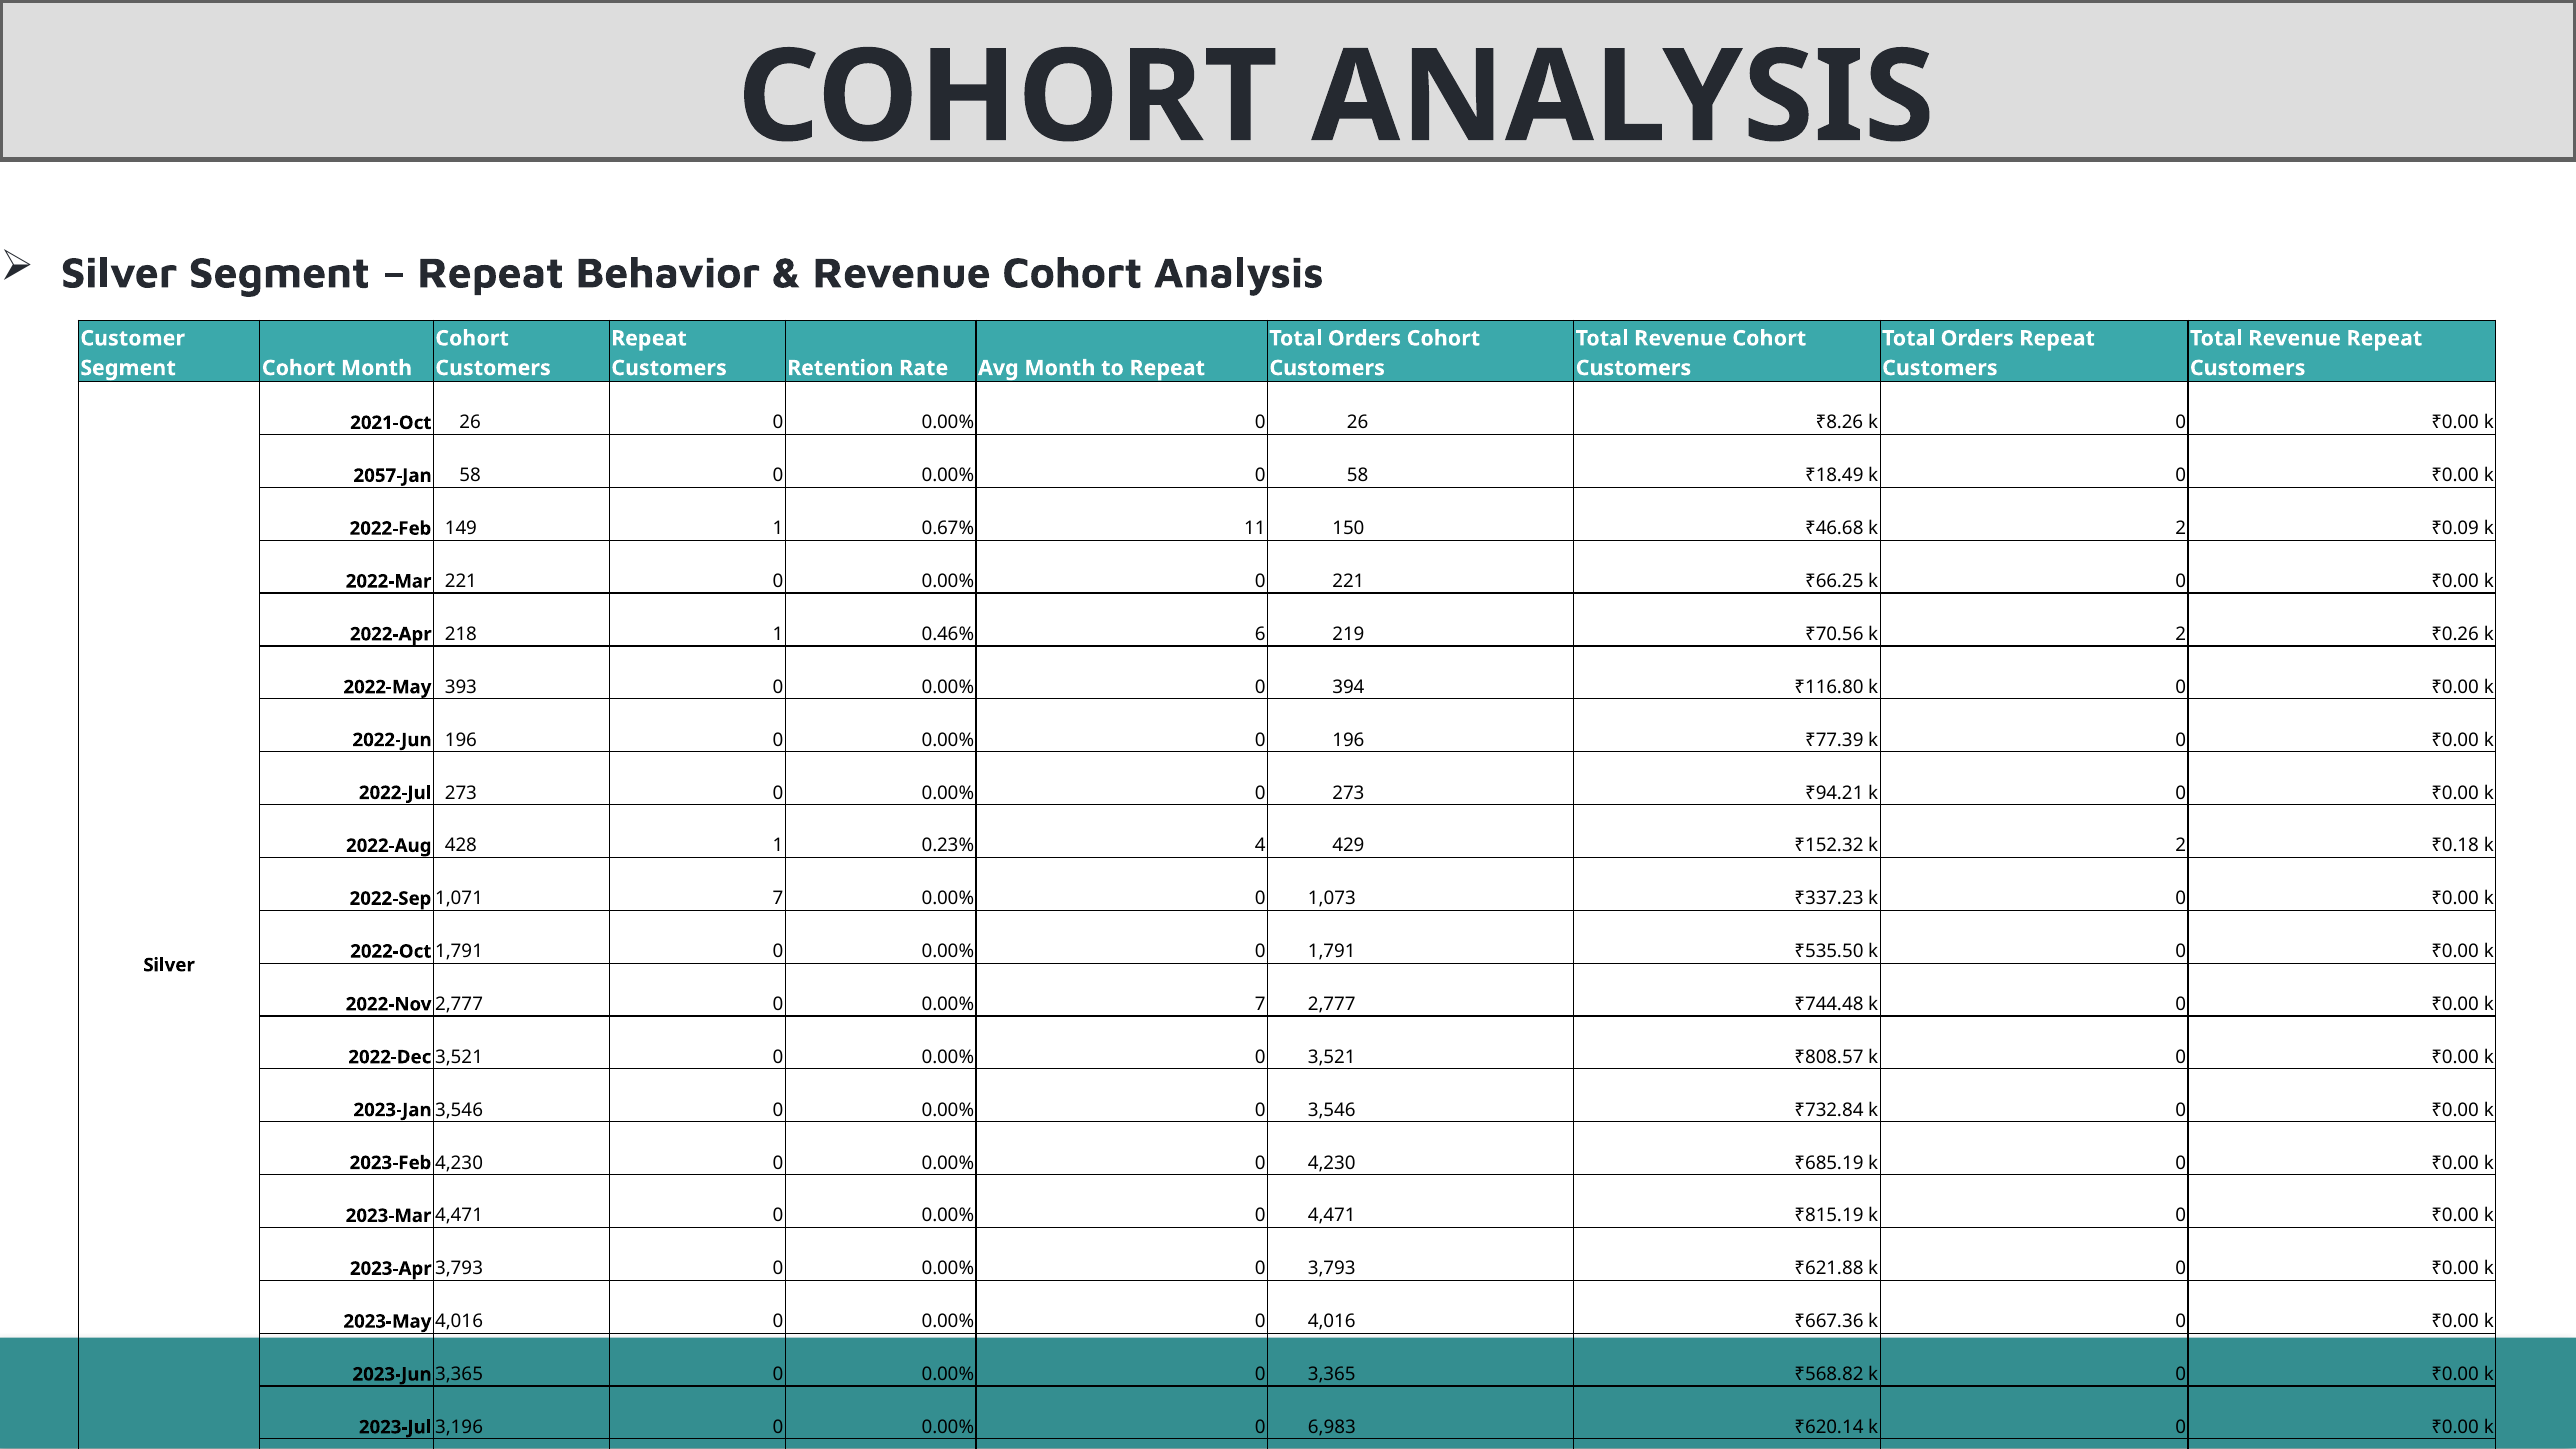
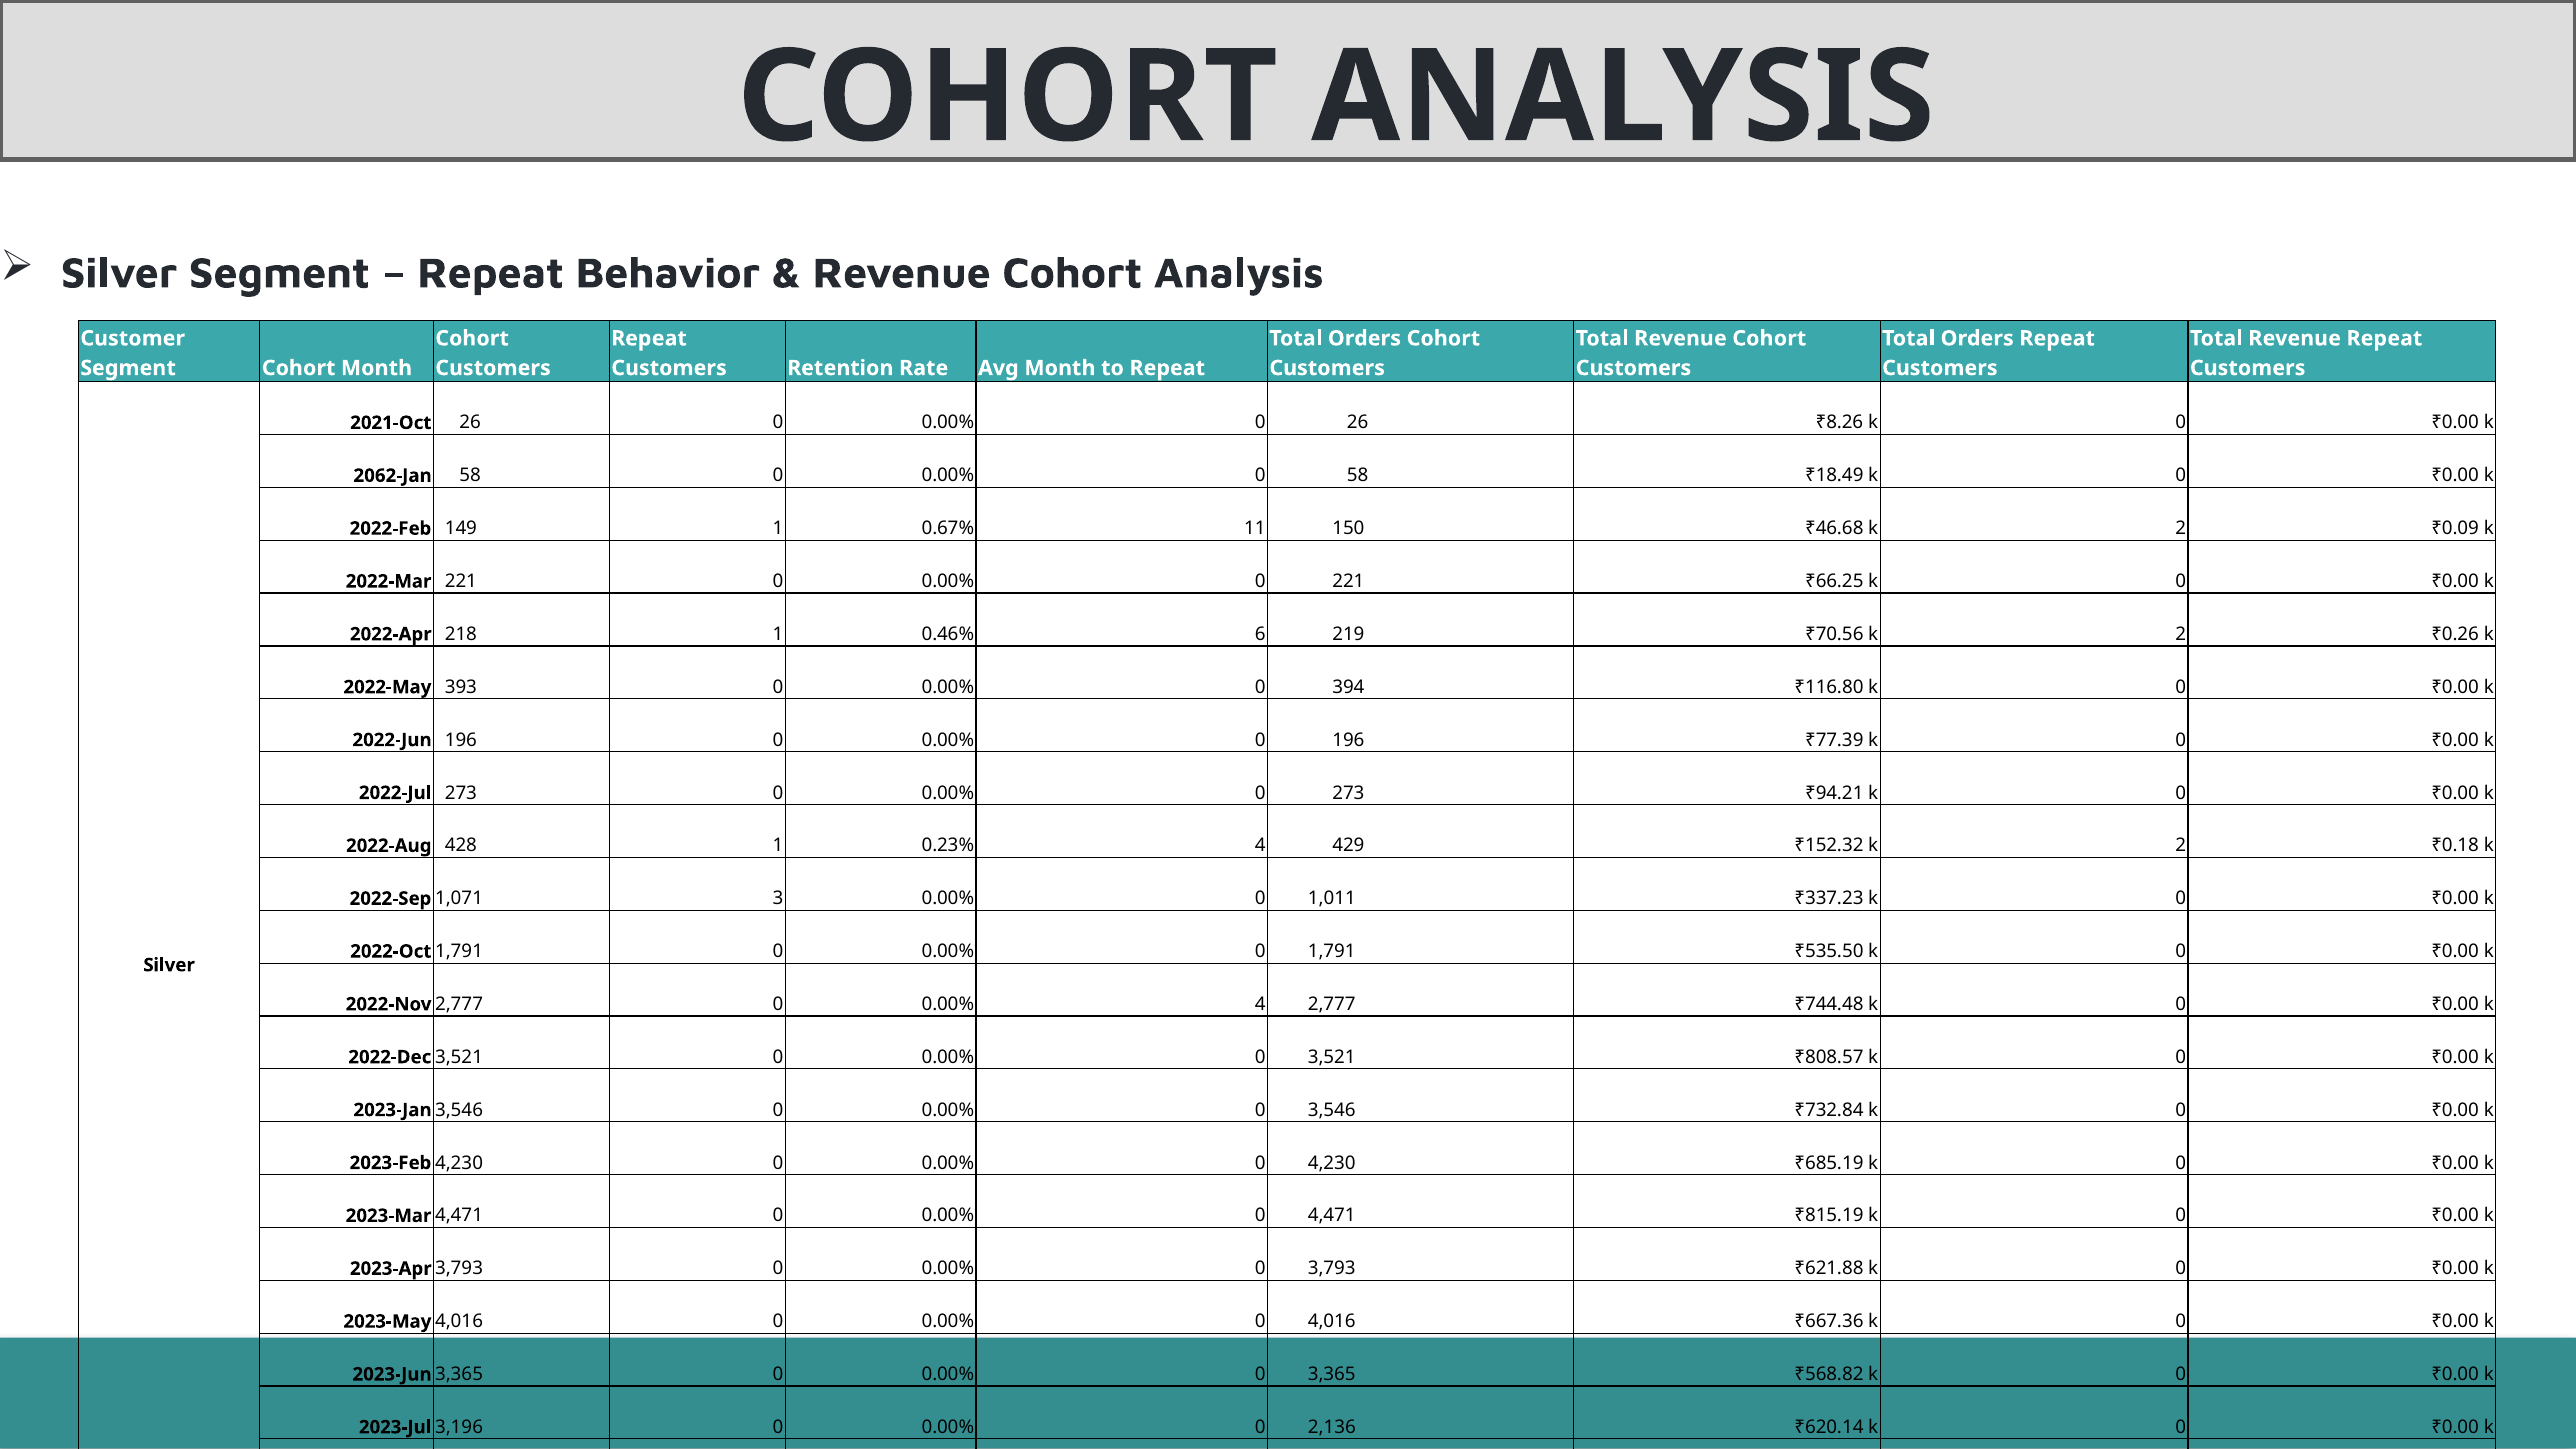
2057-Jan: 2057-Jan -> 2062-Jan (393, 476)
1,071 7: 7 -> 3 (778, 899)
1,073: 1,073 -> 1,011 (1332, 899)
0.00% 7: 7 -> 4 (1260, 1004)
6,983: 6,983 -> 2,136 (1332, 1427)
